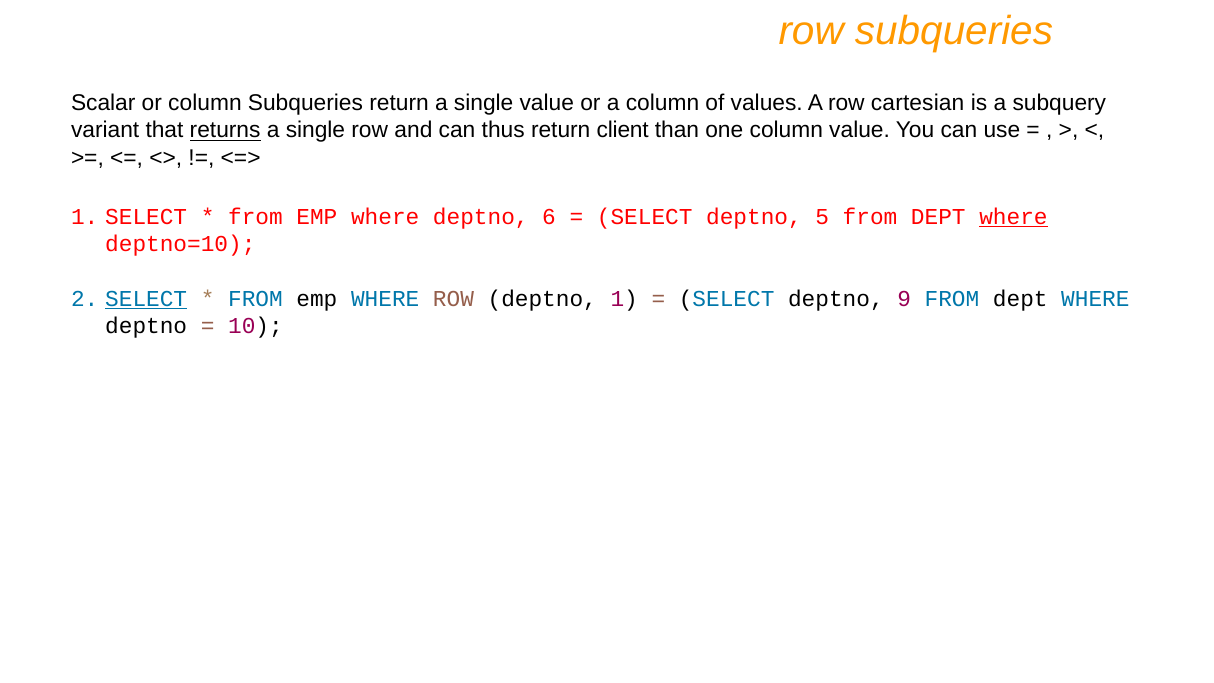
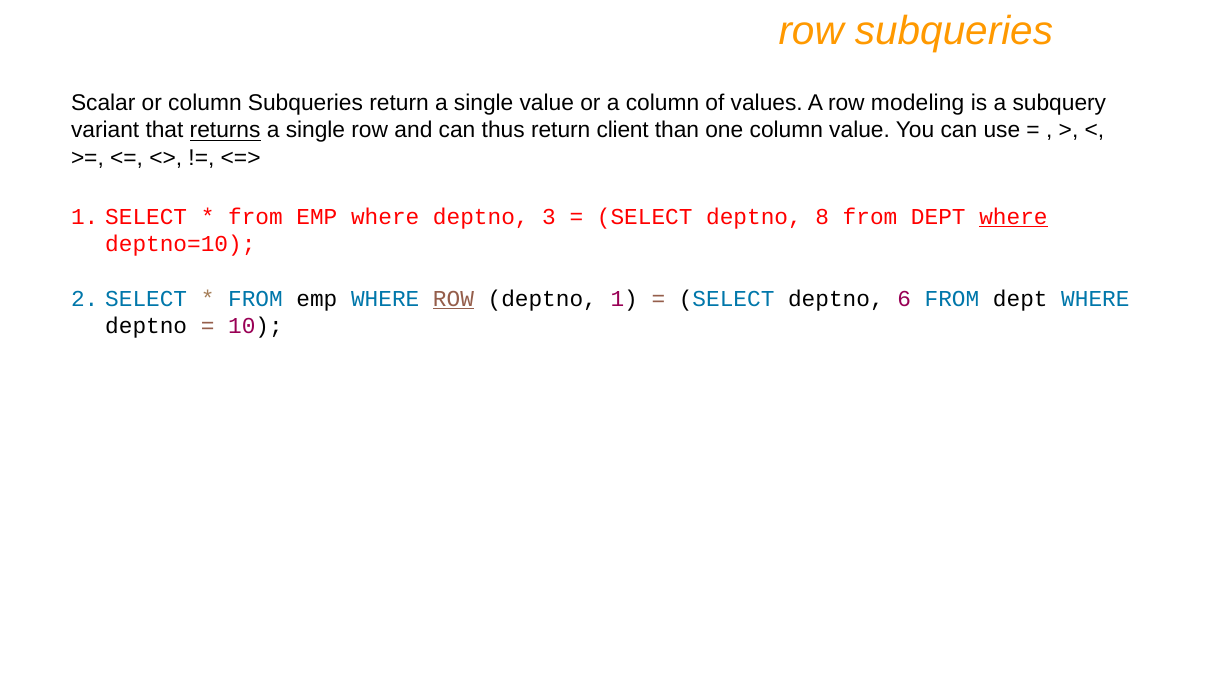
cartesian: cartesian -> modeling (918, 103)
6: 6 -> 3 (549, 217)
5: 5 -> 8 (822, 217)
SELECT underline: present -> none (146, 299)
ROW underline: none -> present (453, 299)
9: 9 -> 6 (904, 299)
